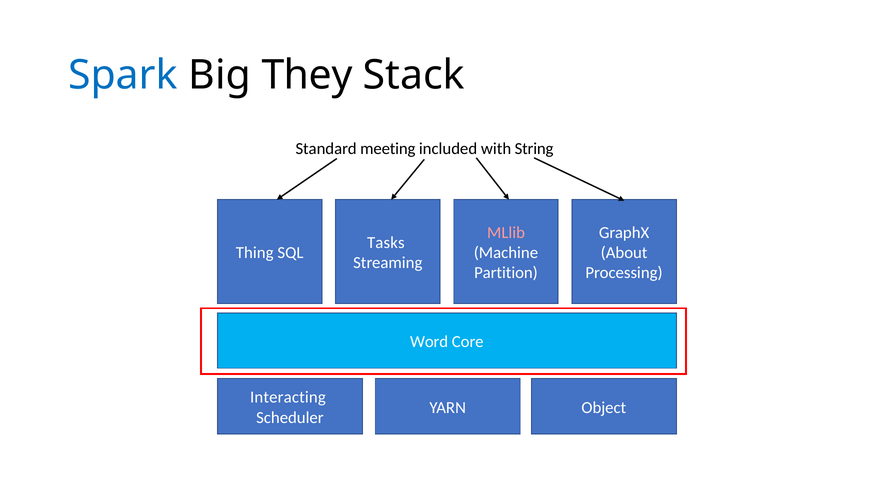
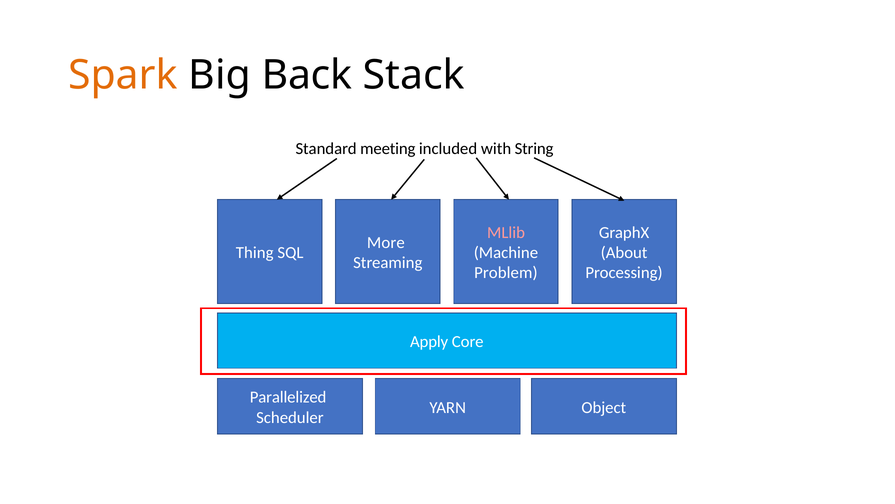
Spark colour: blue -> orange (123, 75)
They: They -> Back (307, 75)
Tasks: Tasks -> More (386, 242)
Partition: Partition -> Problem (506, 273)
Word: Word -> Apply (429, 341)
Interacting: Interacting -> Parallelized (288, 397)
